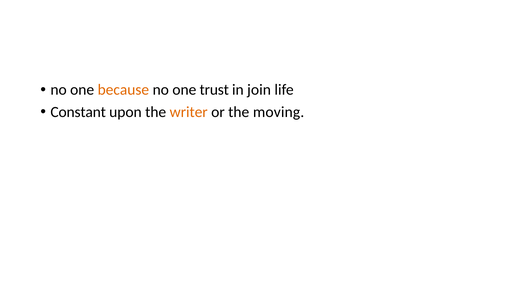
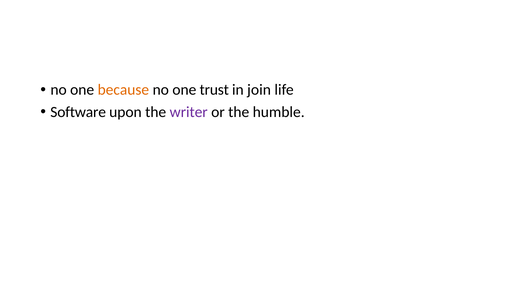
Constant: Constant -> Software (78, 112)
writer colour: orange -> purple (189, 112)
moving: moving -> humble (279, 112)
